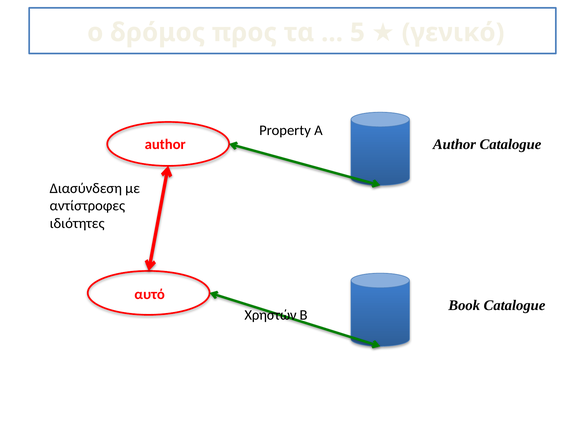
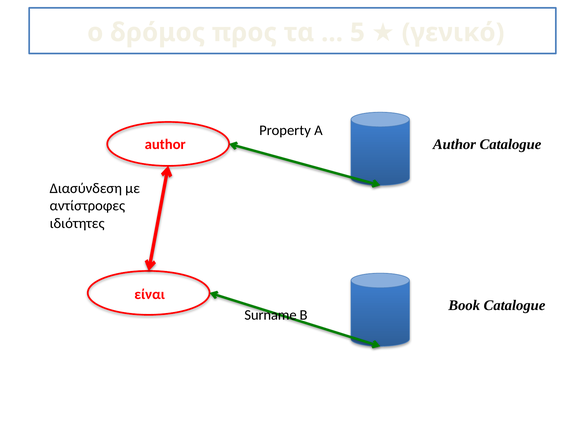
αυτό: αυτό -> είναι (150, 294)
Χρηστών: Χρηστών -> Surname (271, 315)
